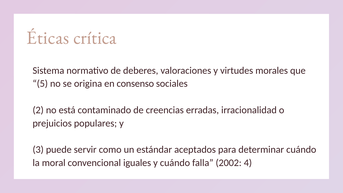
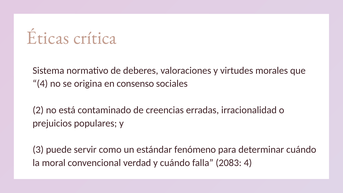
5: 5 -> 4 (40, 84)
aceptados: aceptados -> fenómeno (195, 150)
iguales: iguales -> verdad (137, 163)
2002: 2002 -> 2083 (229, 163)
